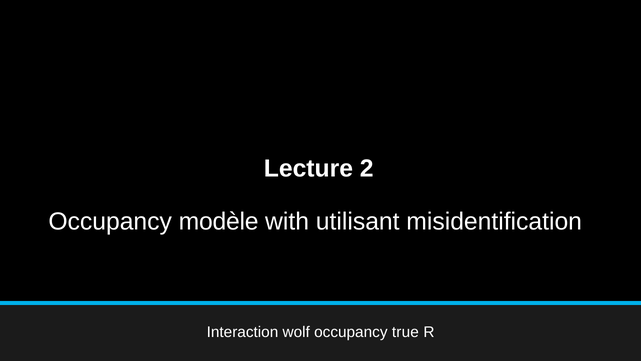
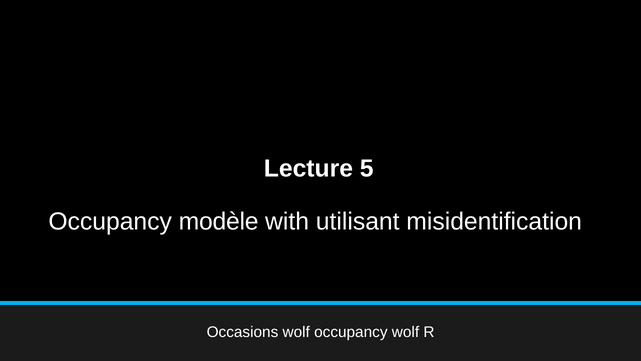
2: 2 -> 5 (367, 168)
Interaction: Interaction -> Occasions (242, 332)
occupancy true: true -> wolf (405, 332)
